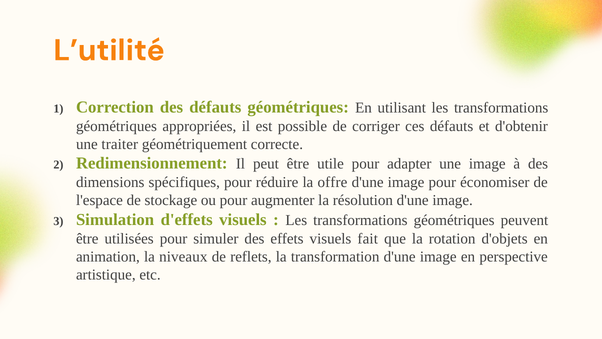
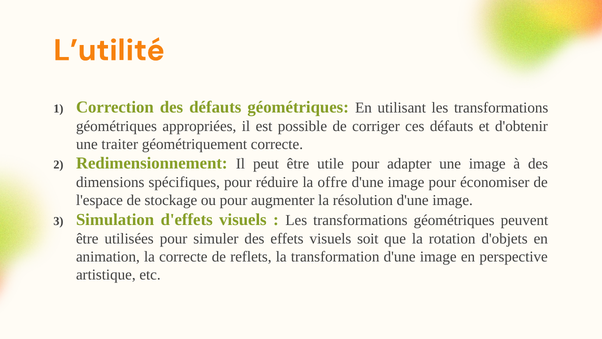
fait: fait -> soit (368, 238)
la niveaux: niveaux -> correcte (183, 256)
